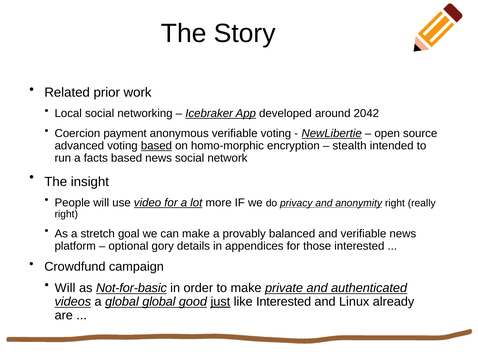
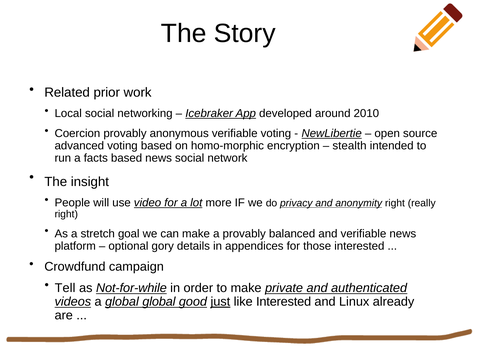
2042: 2042 -> 2010 (366, 114)
Coercion payment: payment -> provably (125, 134)
based underline: present -> none (156, 146)
Will: Will -> Tell (65, 289)
Not-for-basic: Not-for-basic -> Not-for-while (131, 289)
